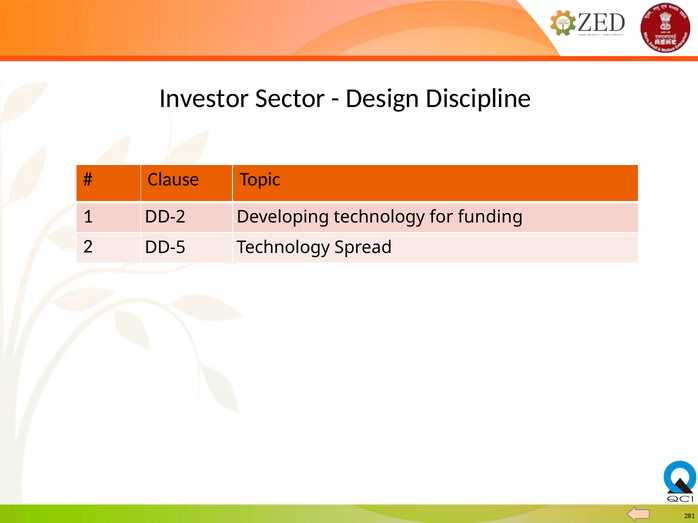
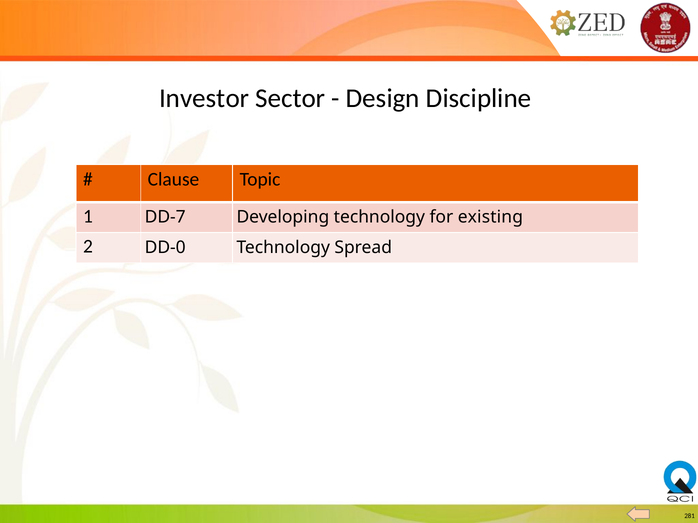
DD-2: DD-2 -> DD-7 (165, 217)
funding: funding -> existing (490, 217)
DD-5: DD-5 -> DD-0 (165, 248)
